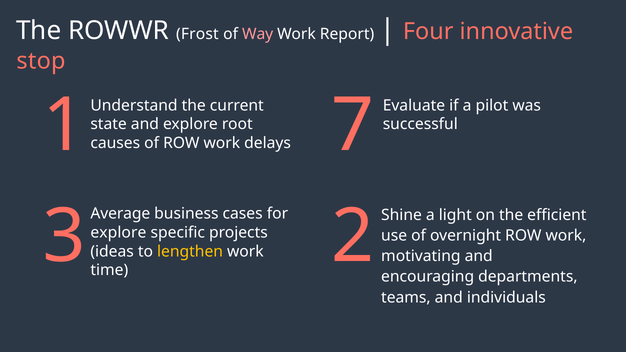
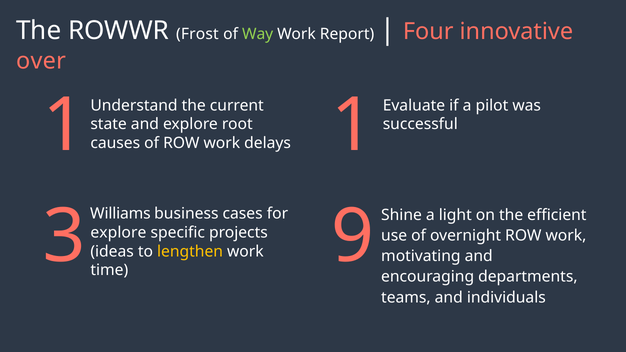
Way colour: pink -> light green (258, 34)
stop: stop -> over (41, 61)
1 7: 7 -> 1 (352, 125)
Average: Average -> Williams (120, 214)
2: 2 -> 9 (352, 237)
